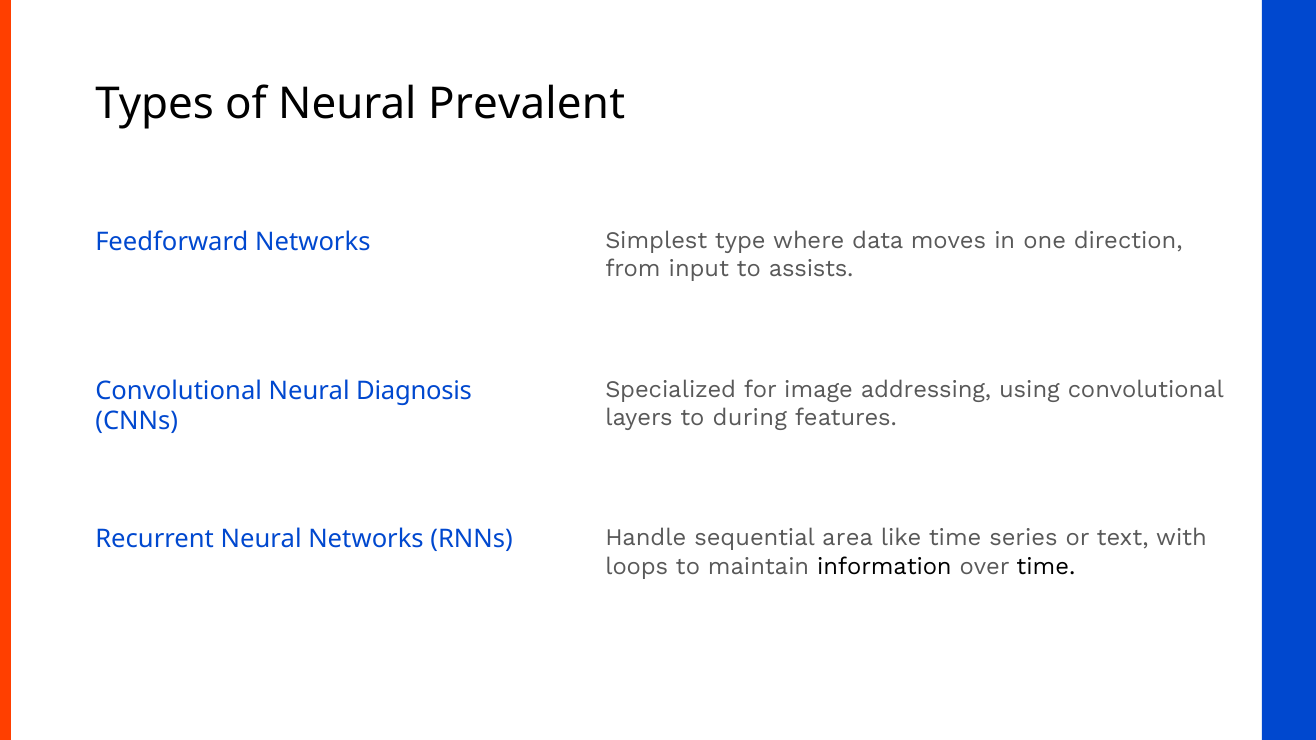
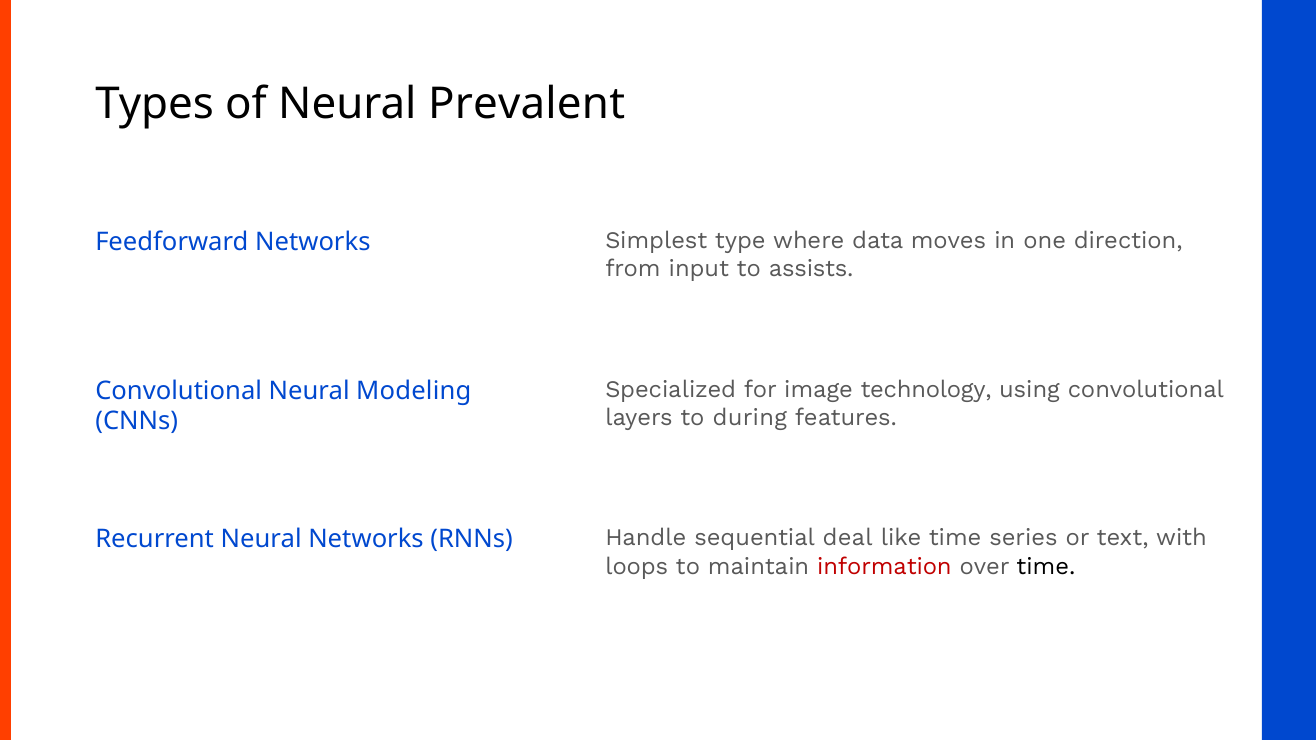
addressing: addressing -> technology (926, 389)
Diagnosis: Diagnosis -> Modeling (414, 391)
area: area -> deal (848, 538)
information colour: black -> red (884, 567)
